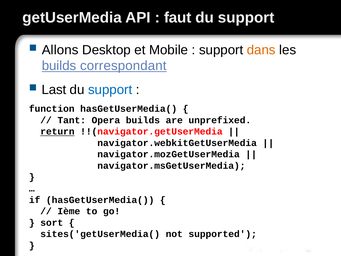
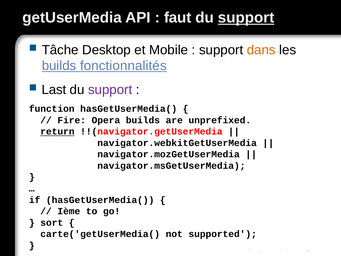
support underline: none -> present (246, 18)
Allons: Allons -> Tâche (60, 50)
correspondant: correspondant -> fonctionnalités (123, 66)
support colour: blue -> purple (110, 90)
Tant: Tant -> Fire (72, 120)
sites('getUserMedia(: sites('getUserMedia( -> carte('getUserMedia( (100, 234)
